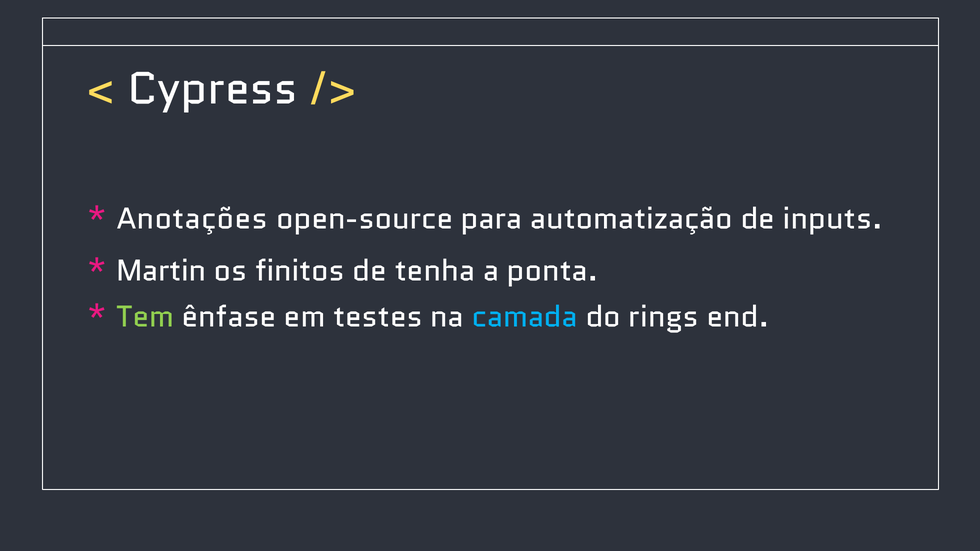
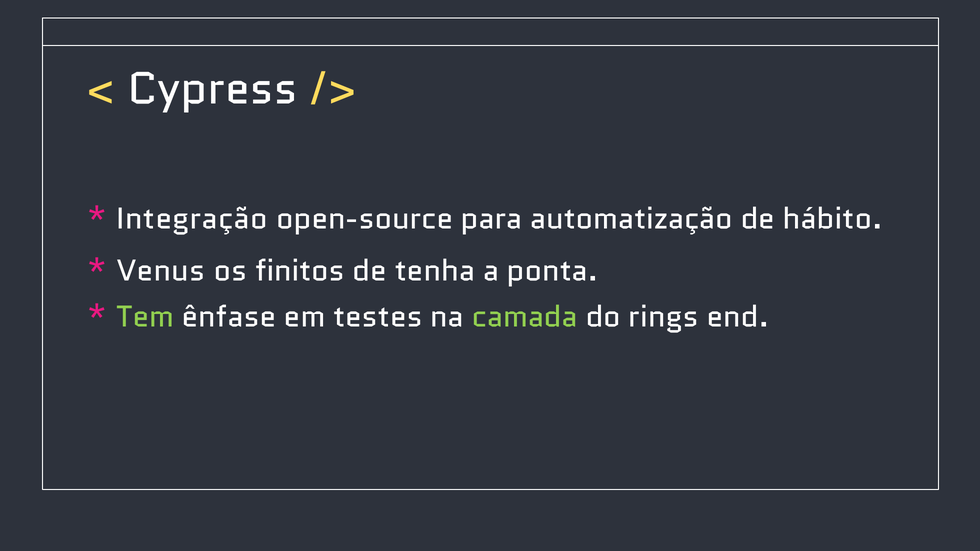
Anotações: Anotações -> Integração (192, 219)
inputs: inputs -> hábito (833, 219)
Martin: Martin -> Venus (161, 271)
camada colour: light blue -> light green (525, 317)
